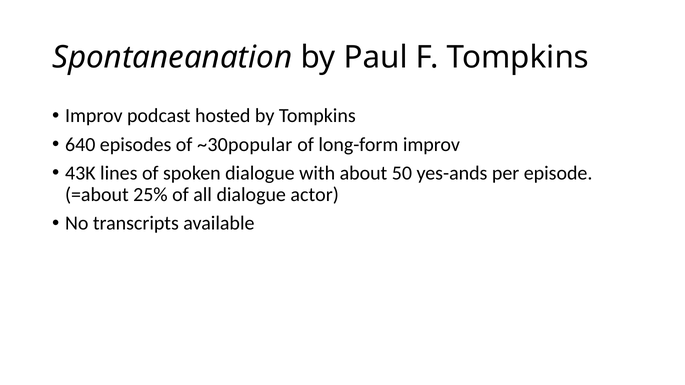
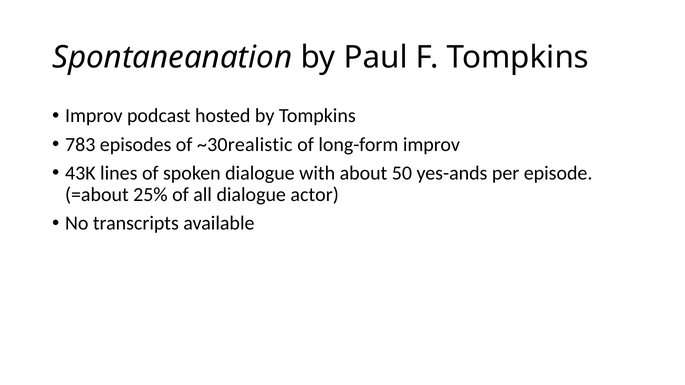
640: 640 -> 783 (80, 145)
~30popular: ~30popular -> ~30realistic (245, 145)
